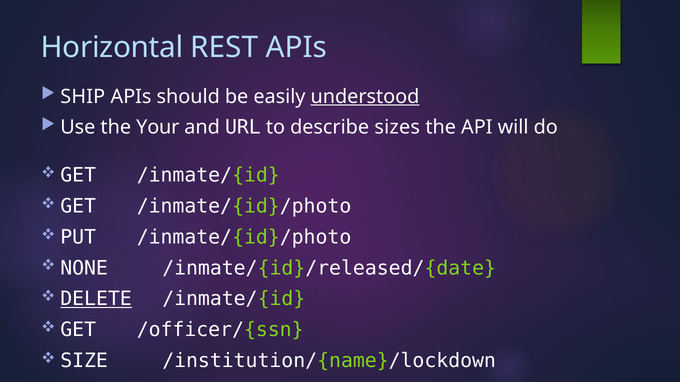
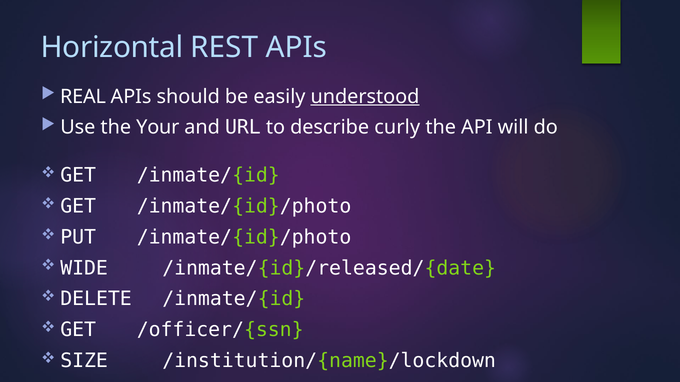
SHIP: SHIP -> REAL (83, 97)
sizes: sizes -> curly (397, 127)
NONE: NONE -> WIDE (84, 268)
DELETE underline: present -> none (96, 299)
